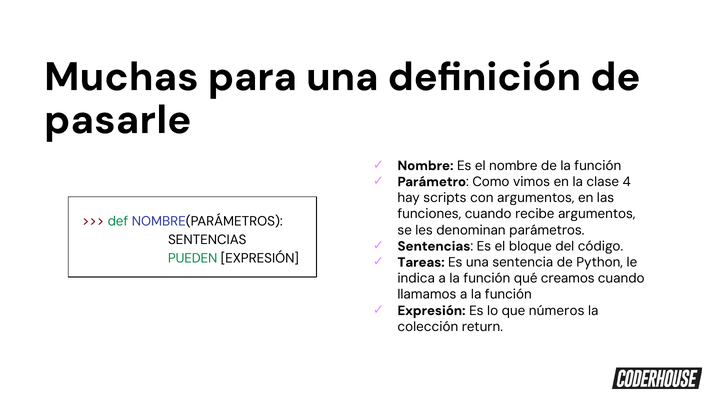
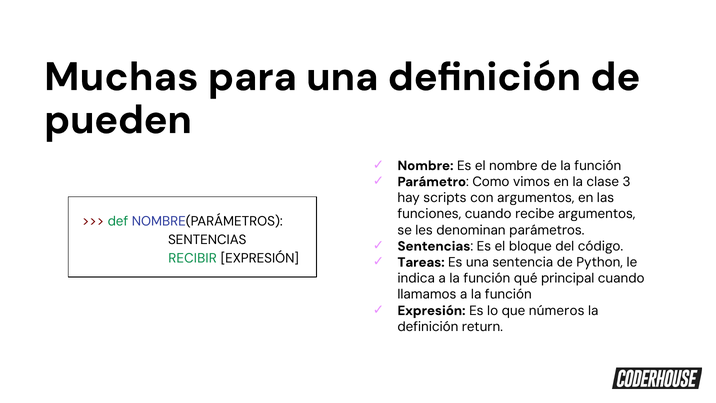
pasarle: pasarle -> pueden (118, 120)
4: 4 -> 3 (627, 182)
PUEDEN: PUEDEN -> RECIBIR (193, 258)
creamos: creamos -> principal (568, 278)
colección: colección -> definición (428, 327)
